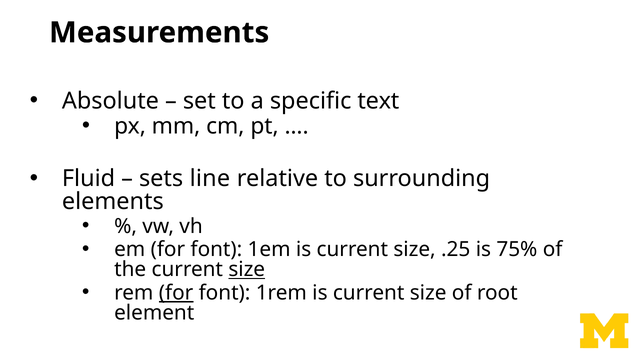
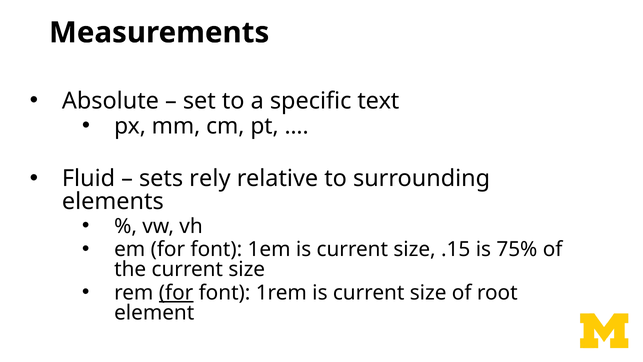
line: line -> rely (210, 179)
.25: .25 -> .15 (456, 249)
size underline: present -> none (247, 269)
